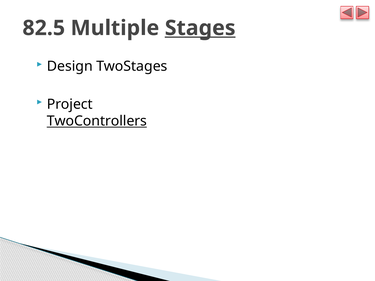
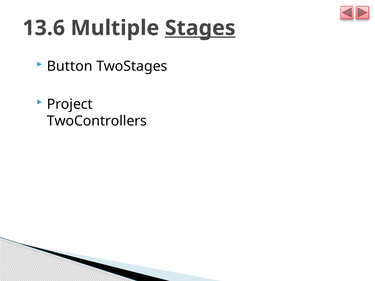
82.5: 82.5 -> 13.6 (44, 28)
Design: Design -> Button (70, 66)
TwoControllers underline: present -> none (97, 121)
